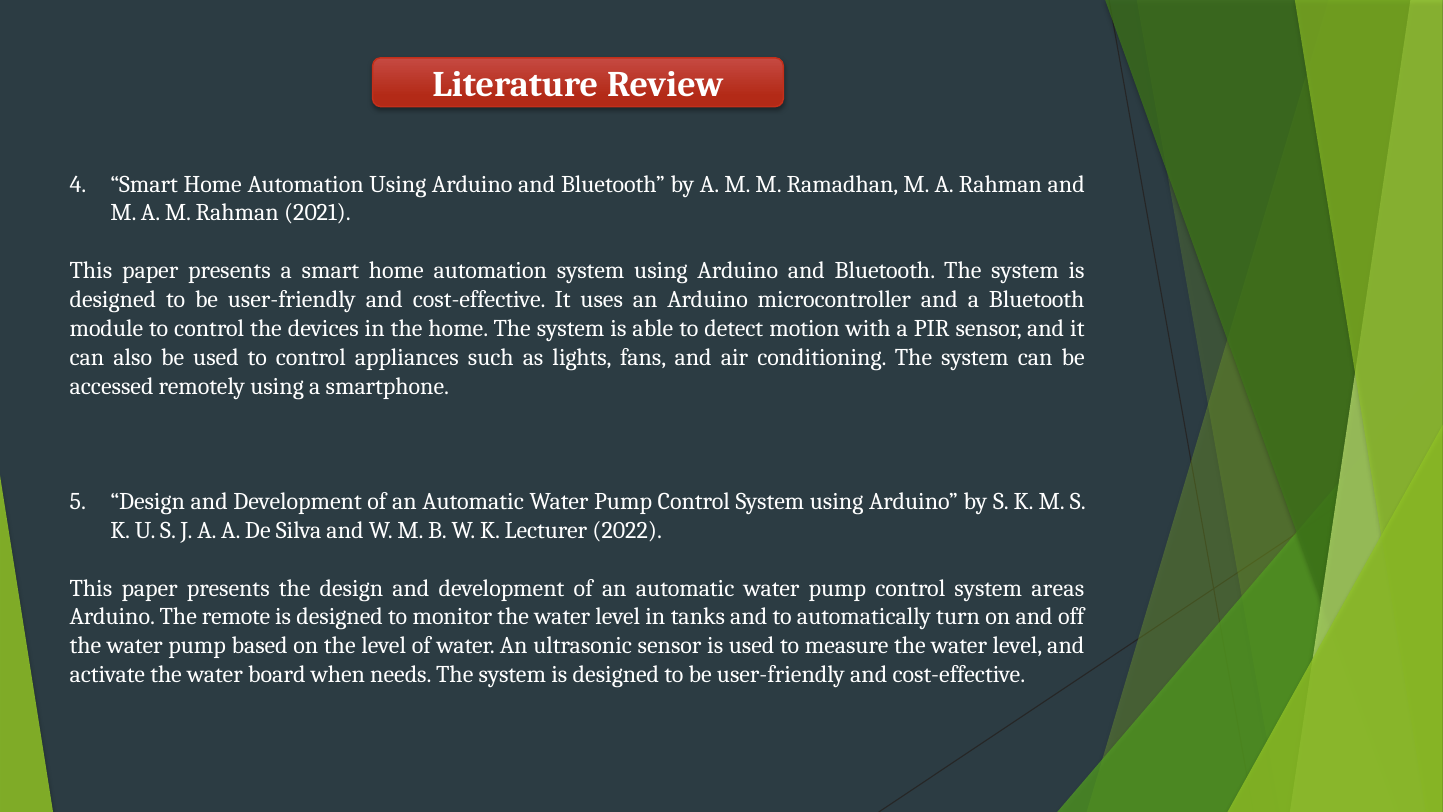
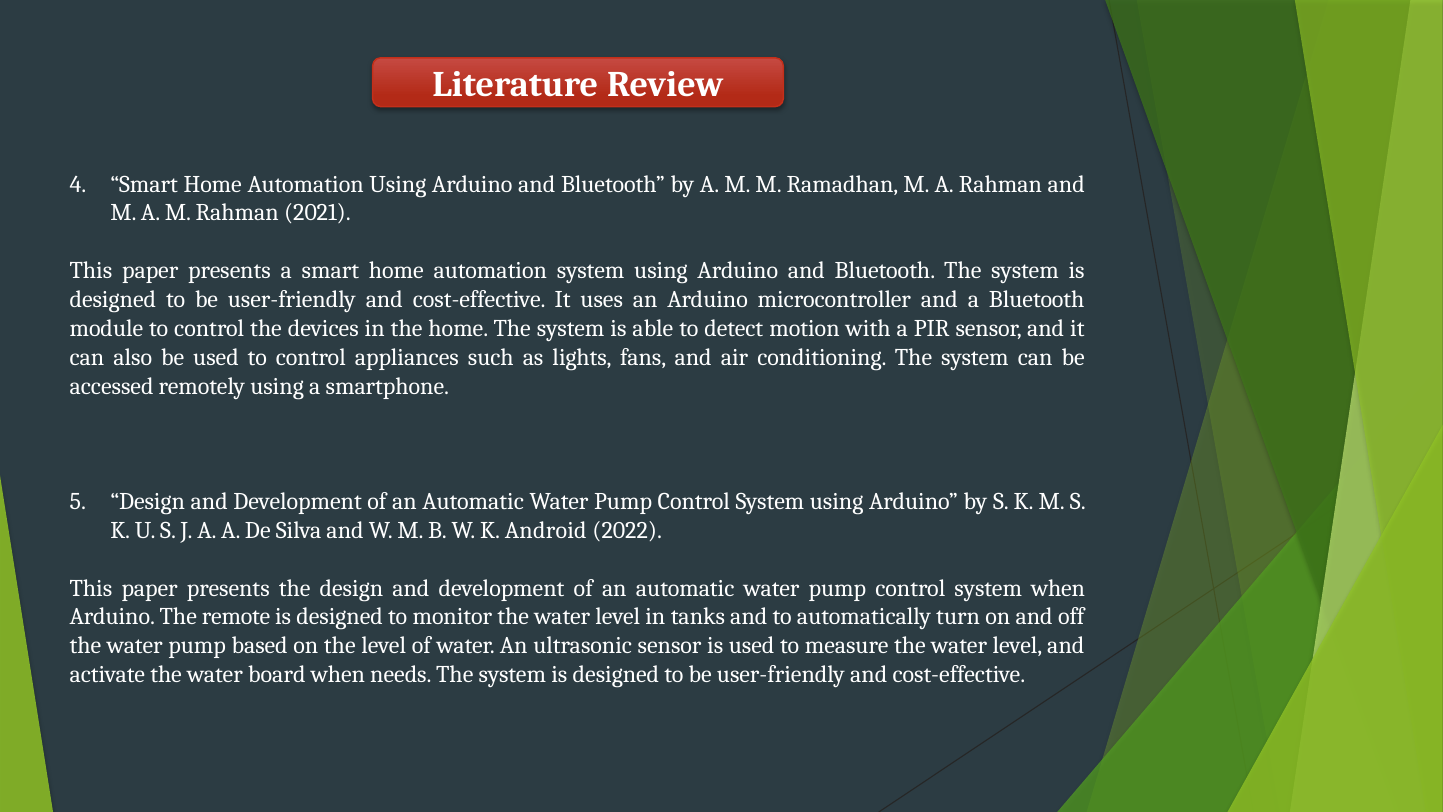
Lecturer: Lecturer -> Android (546, 530)
system areas: areas -> when (1058, 588)
